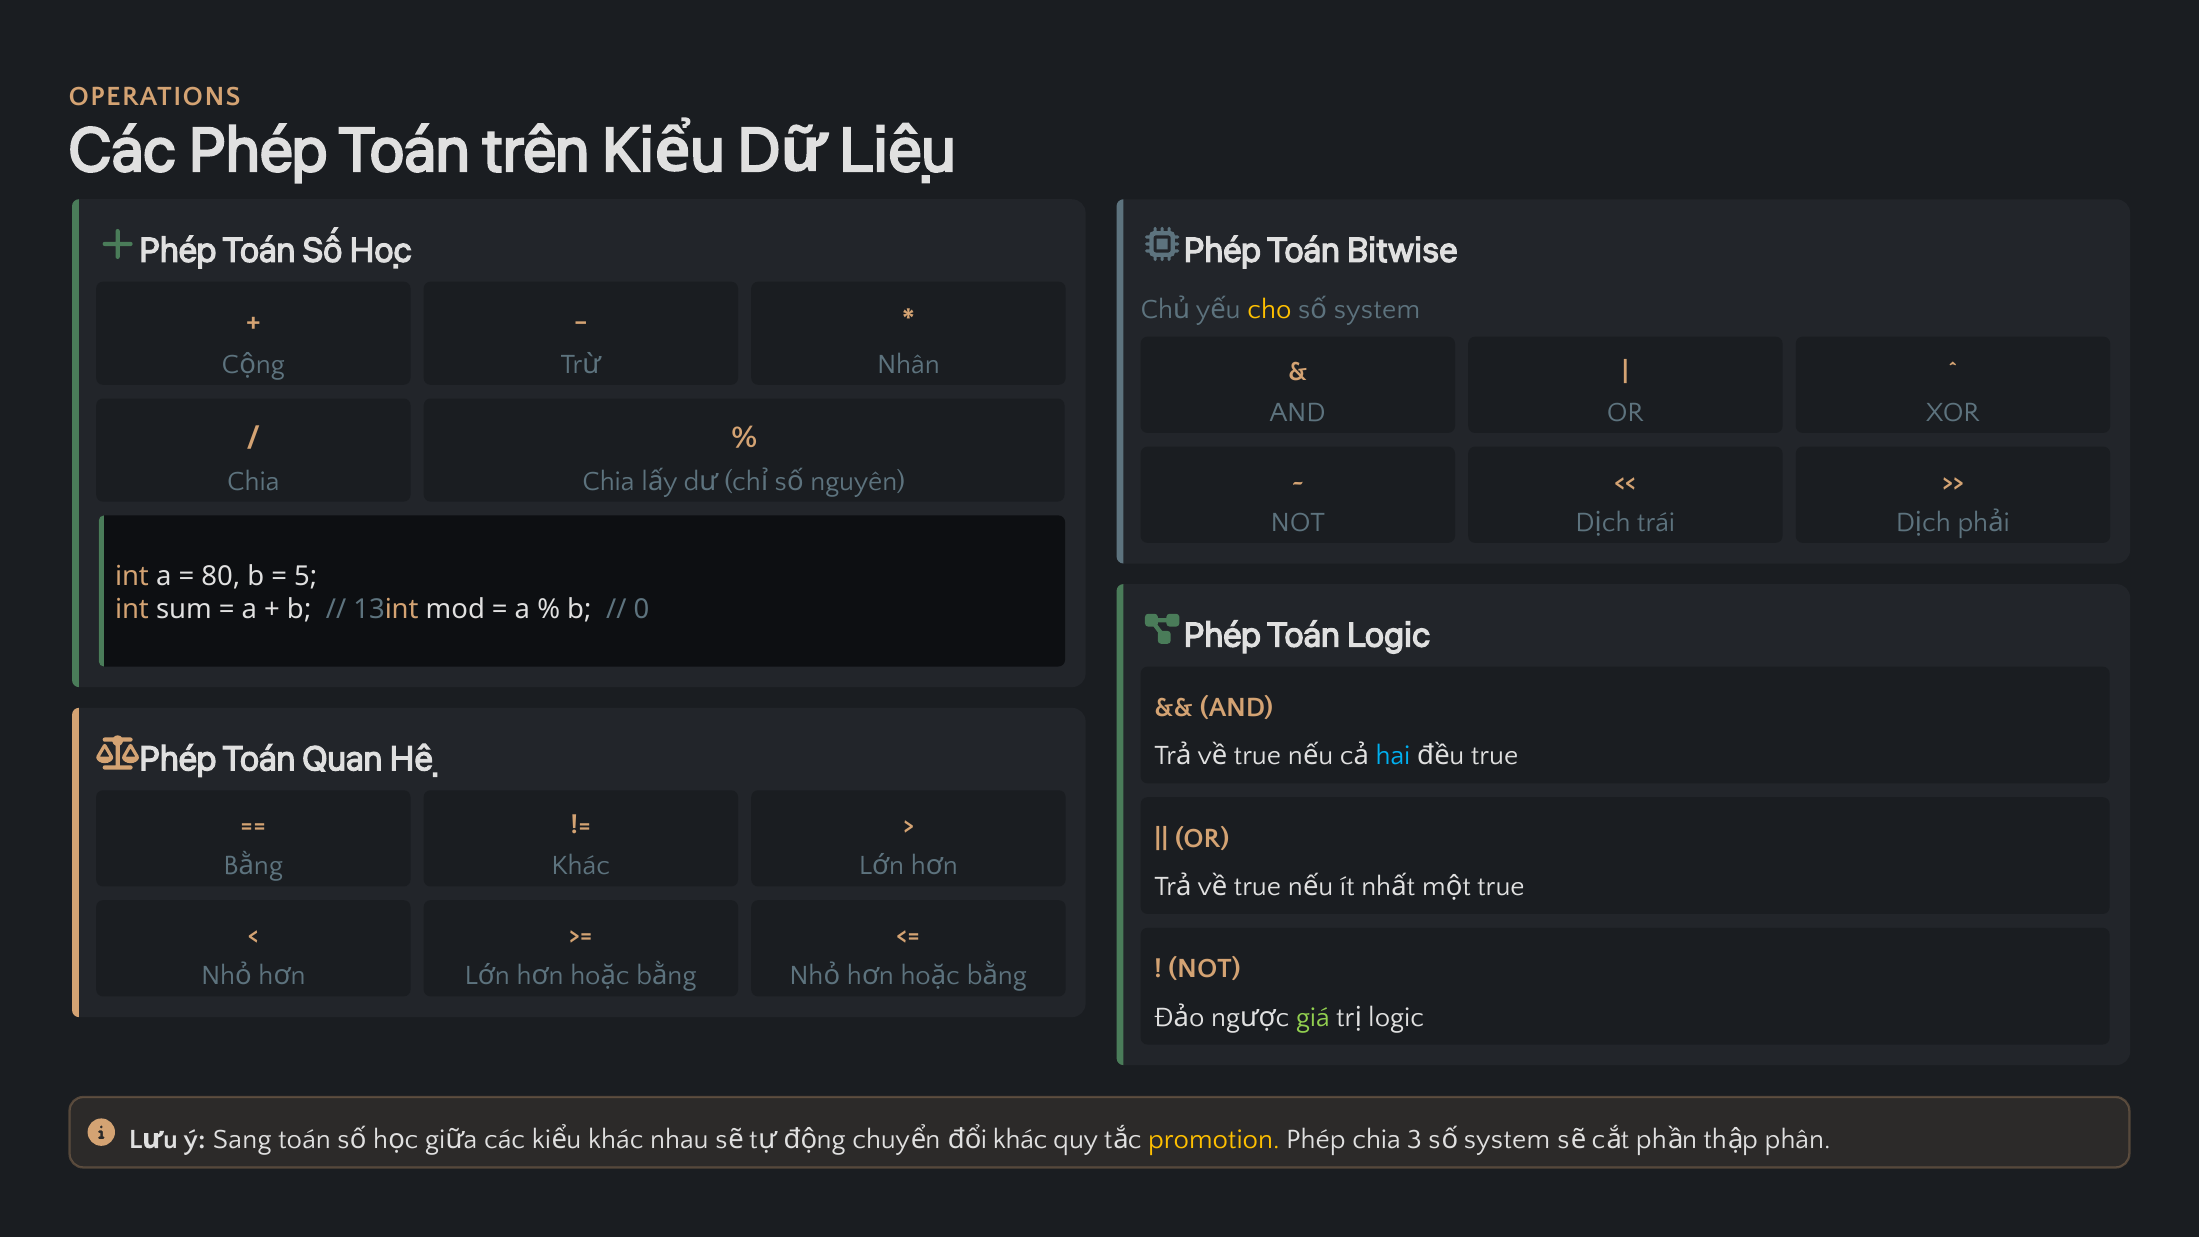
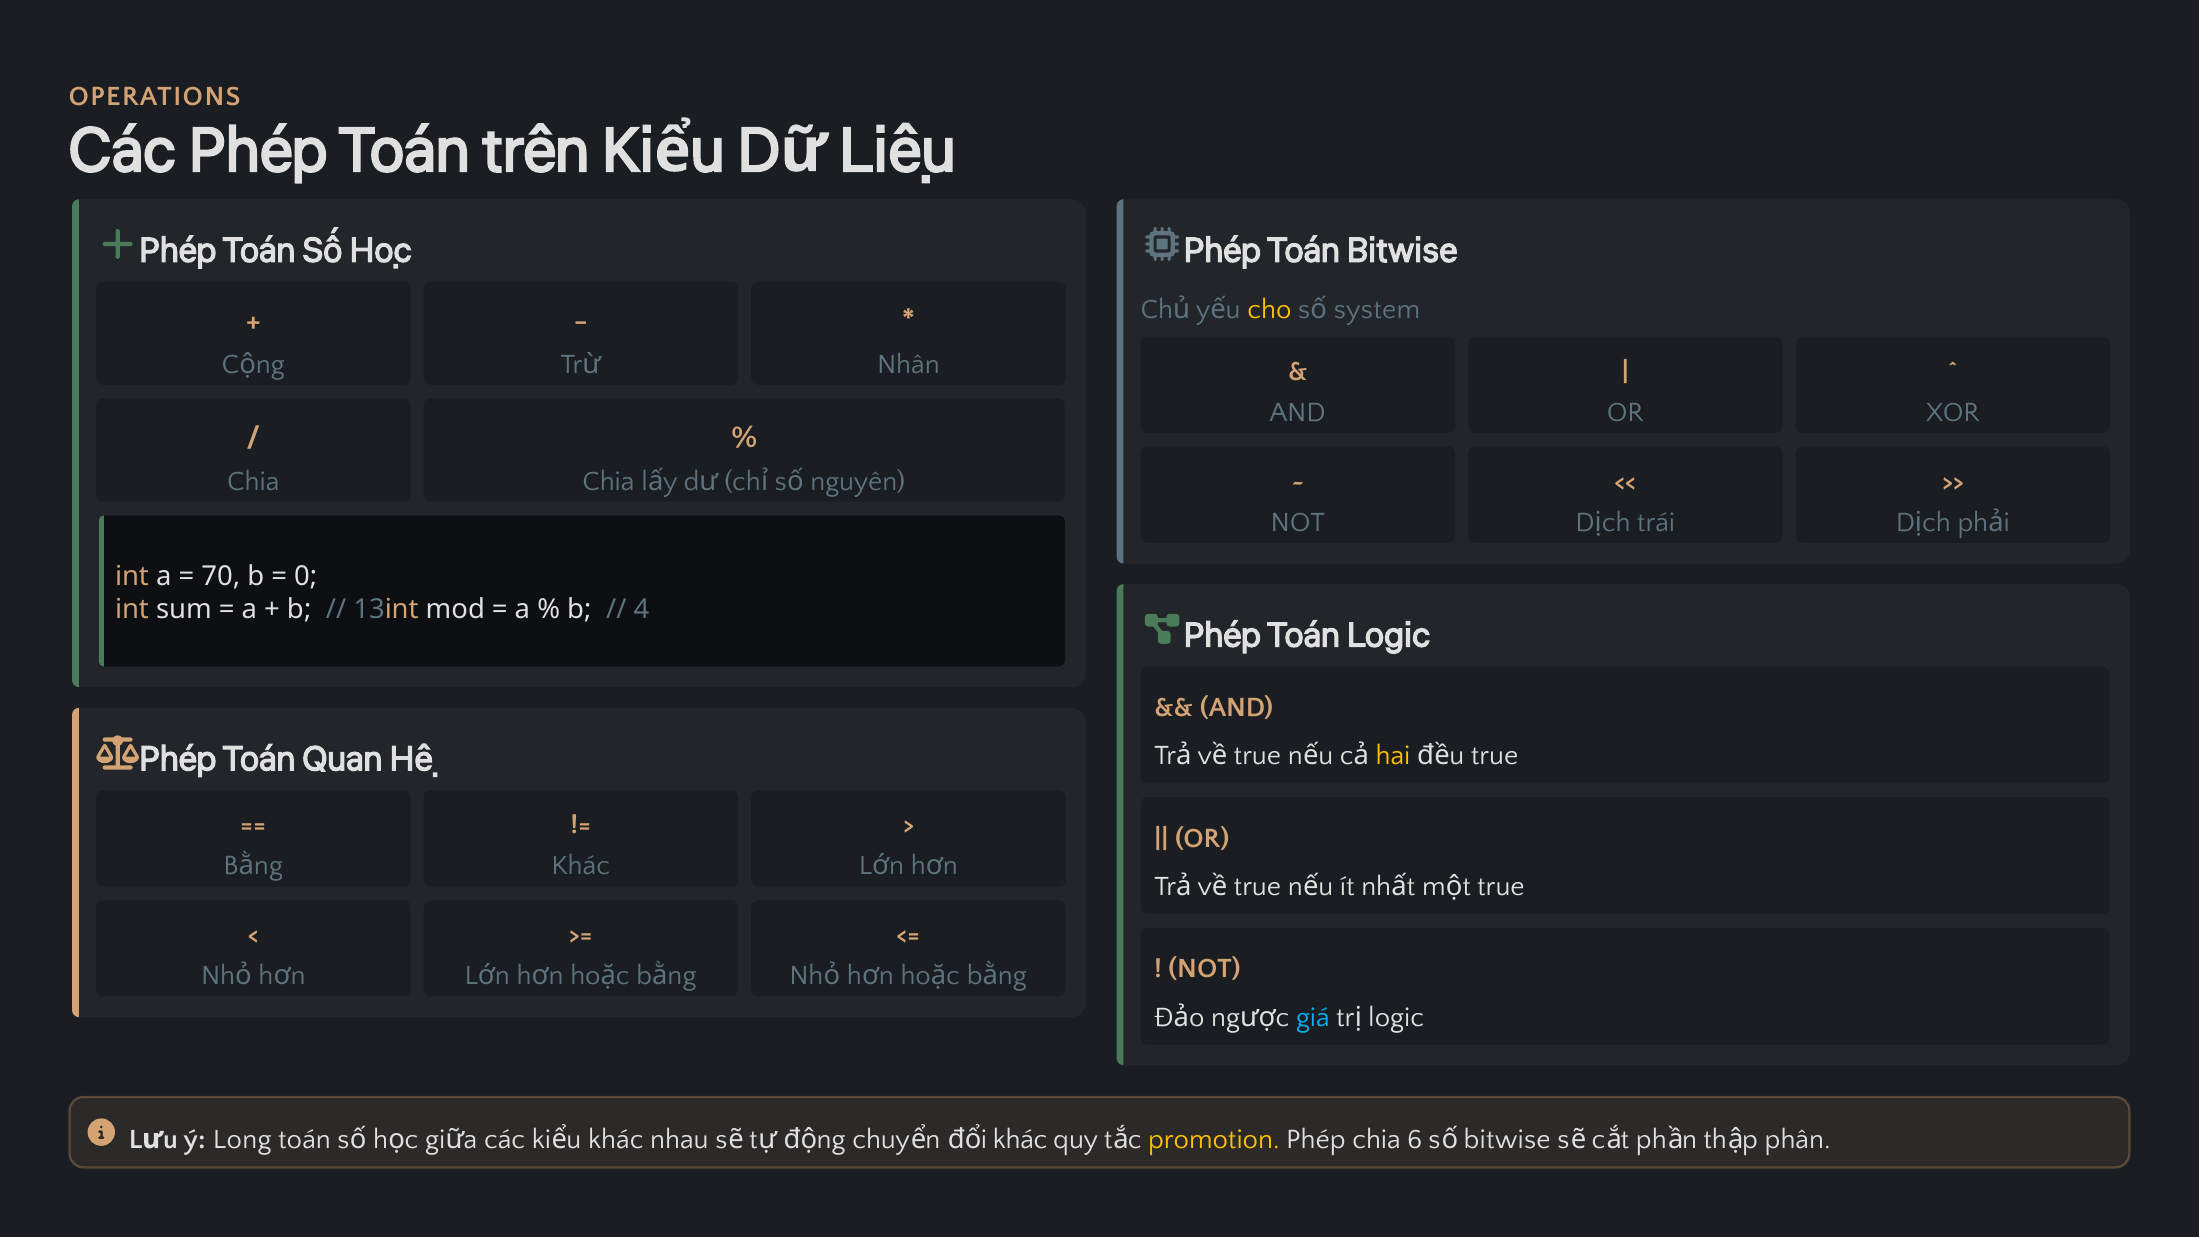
80: 80 -> 70 (221, 576)
5: 5 -> 0 (306, 576)
0: 0 -> 4 (641, 609)
hai colour: light blue -> yellow (1393, 756)
giá colour: light green -> light blue (1313, 1017)
Sang: Sang -> Long (242, 1139)
3: 3 -> 6 (1415, 1139)
system: system -> bitwise (1507, 1139)
